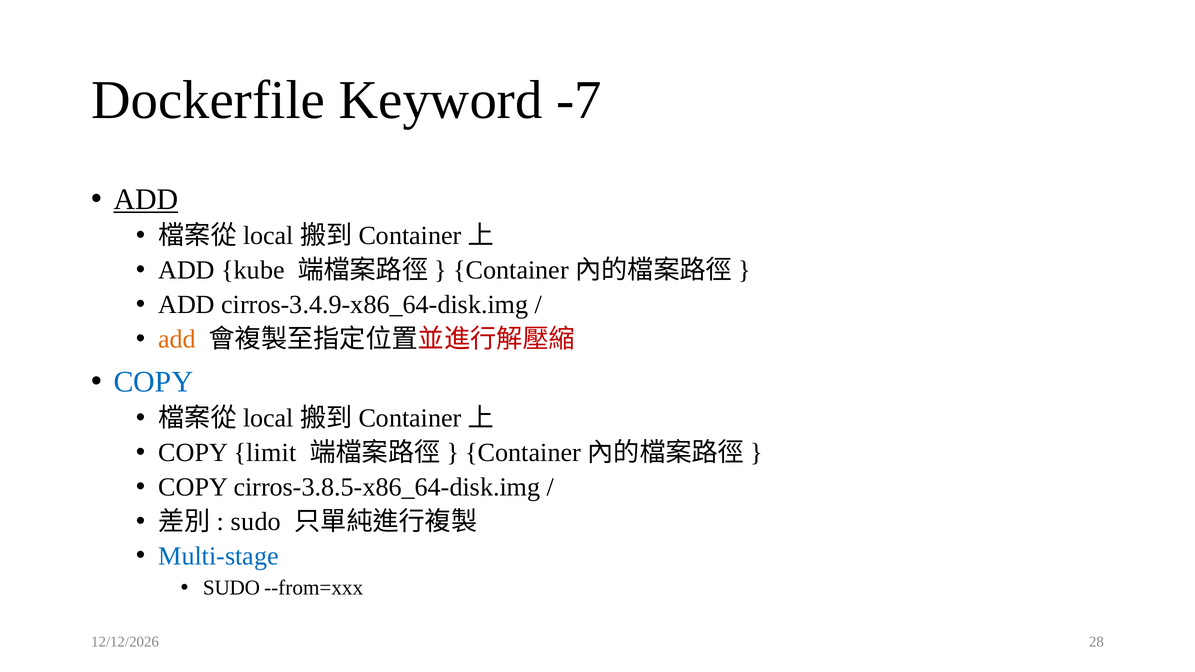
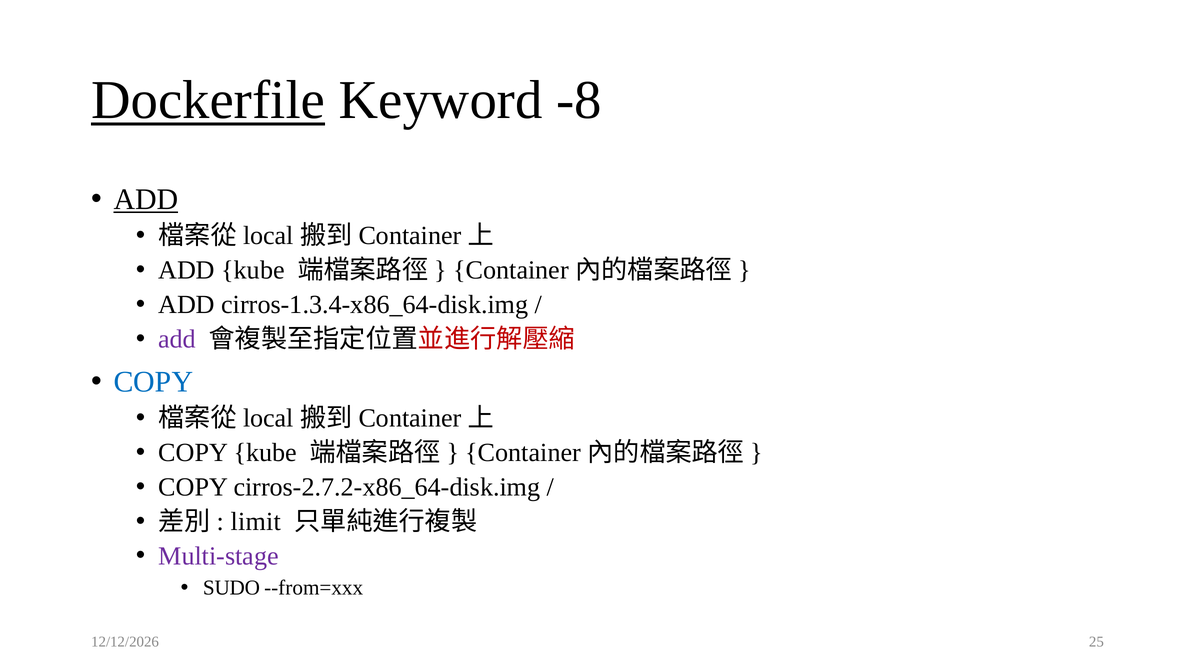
Dockerfile underline: none -> present (208, 100)
-7: -7 -> -8 (579, 100)
cirros-3.4.9-x86_64-disk.img: cirros-3.4.9-x86_64-disk.img -> cirros-1.3.4-x86_64-disk.img (375, 305)
add colour: orange -> purple (177, 339)
COPY limit: limit -> kube (265, 453)
cirros-3.8.5-x86_64-disk.img: cirros-3.8.5-x86_64-disk.img -> cirros-2.7.2-x86_64-disk.img (387, 487)
sudo: sudo -> limit (256, 522)
Multi-stage colour: blue -> purple (218, 556)
28: 28 -> 25 (1096, 642)
